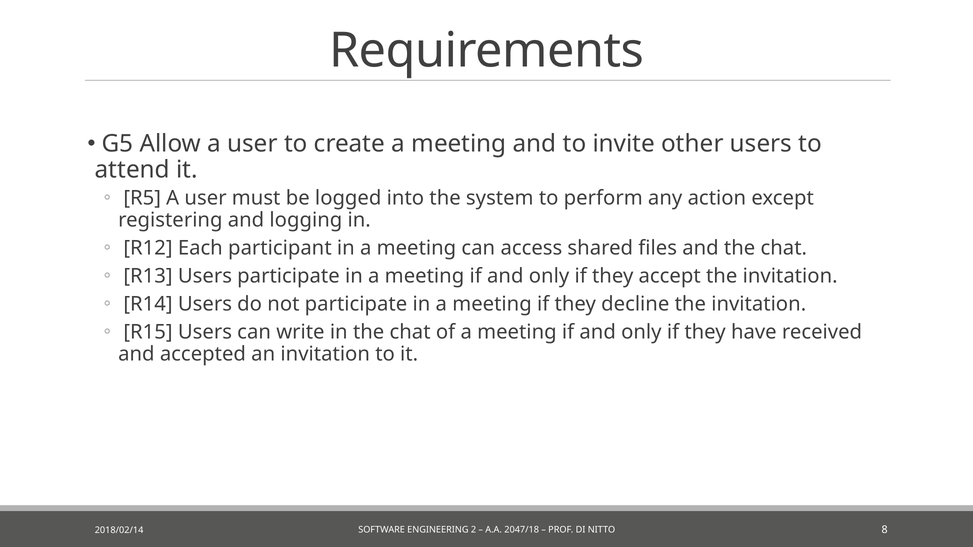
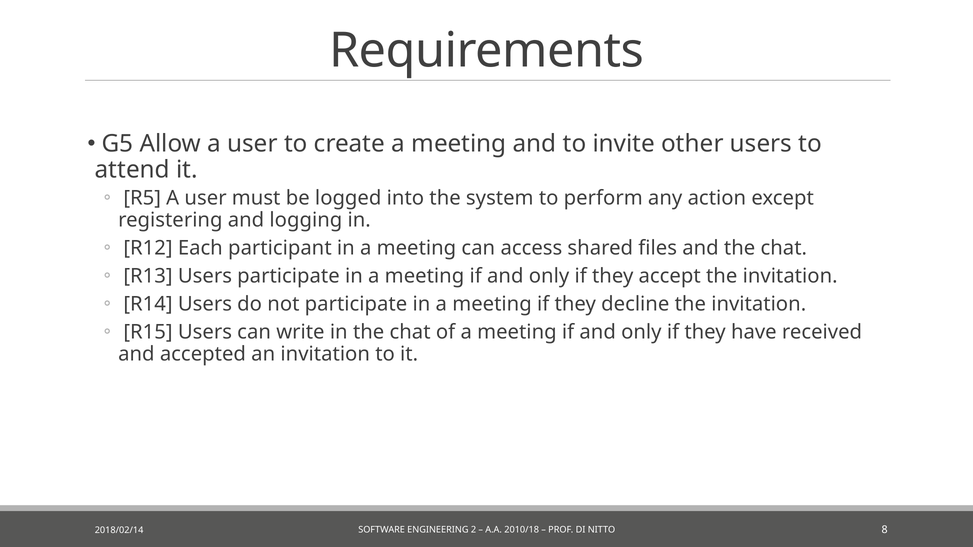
2047/18: 2047/18 -> 2010/18 (522, 530)
